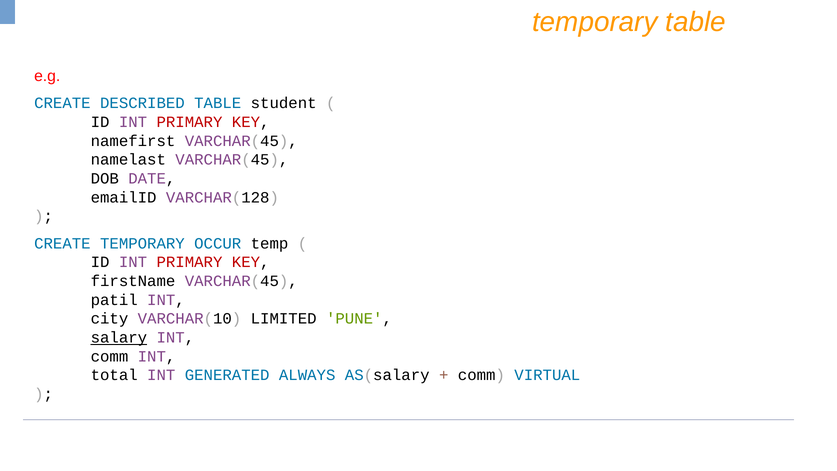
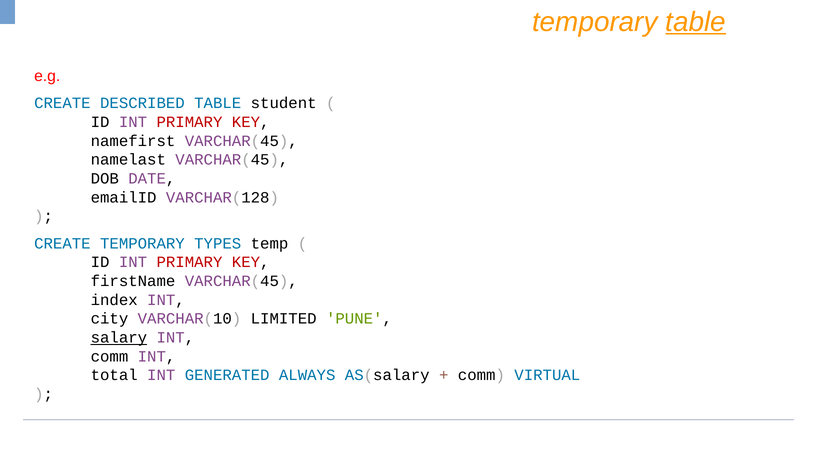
table underline: none -> present (696, 22)
OCCUR: OCCUR -> TYPES (218, 243)
patil: patil -> index (114, 300)
